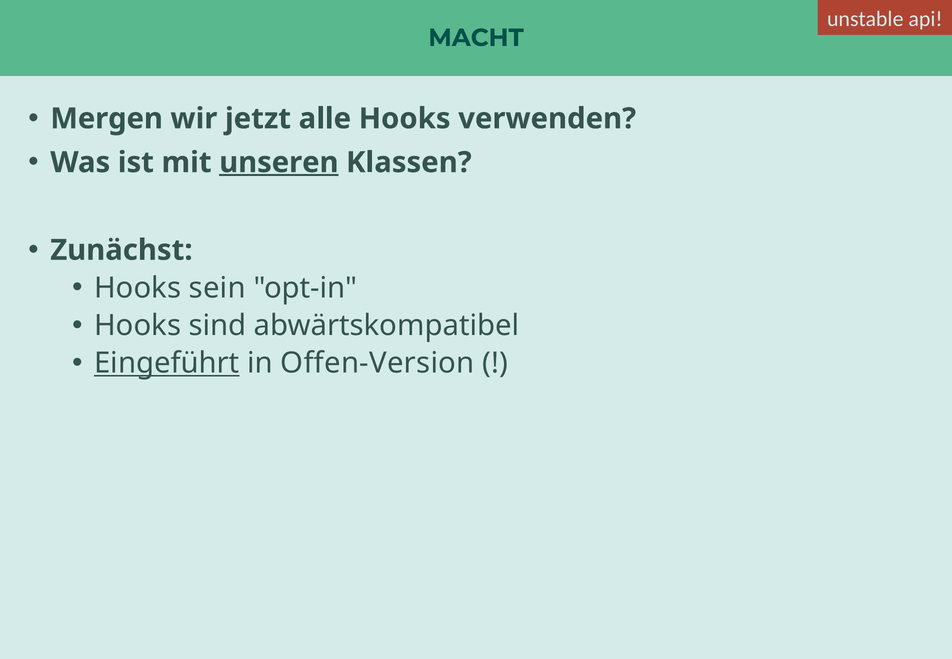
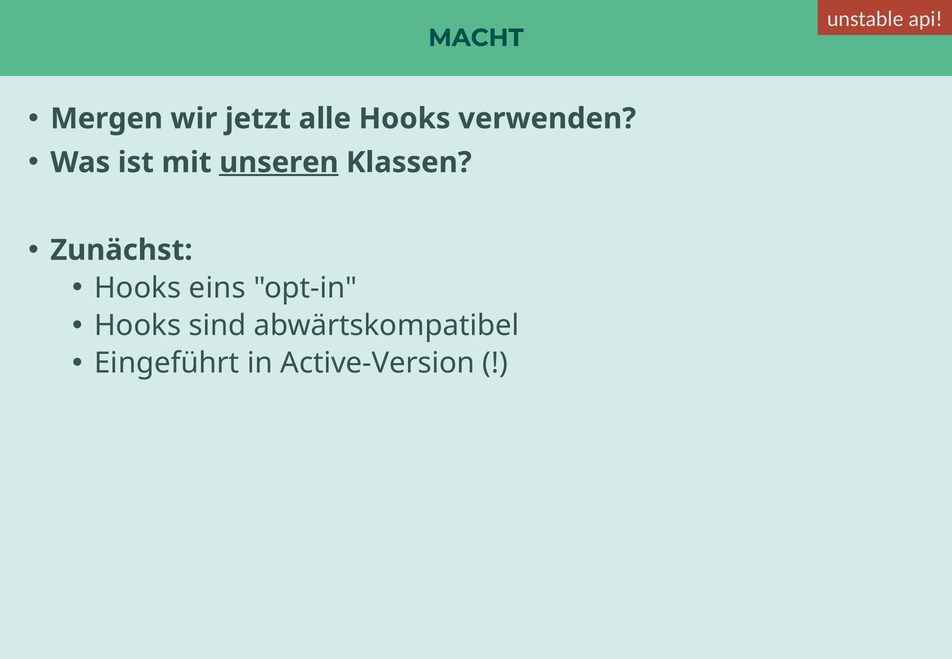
sein: sein -> eins (217, 288)
Eingeführt underline: present -> none (167, 363)
Offen-Version: Offen-Version -> Active-Version (378, 363)
